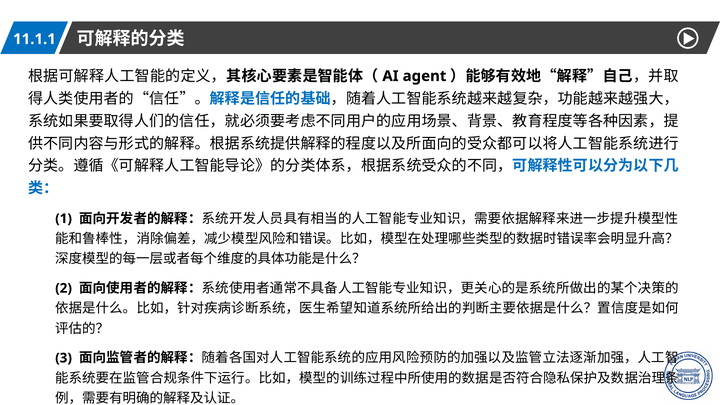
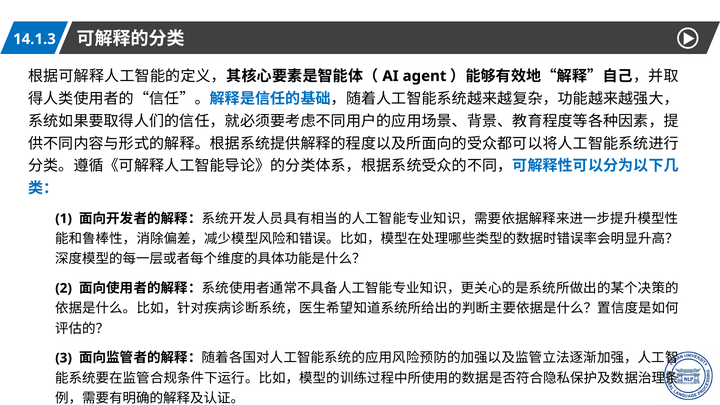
11.1.1: 11.1.1 -> 14.1.3 (34, 39)
